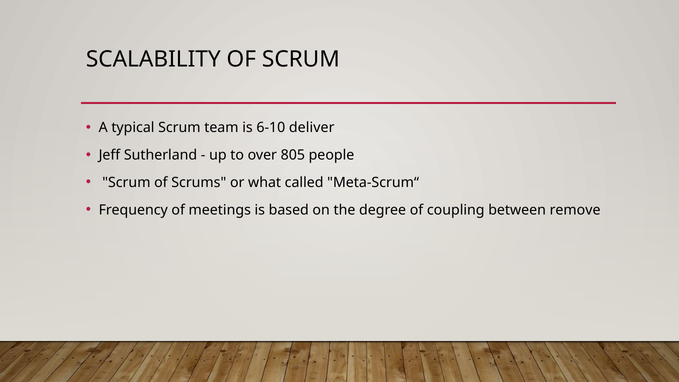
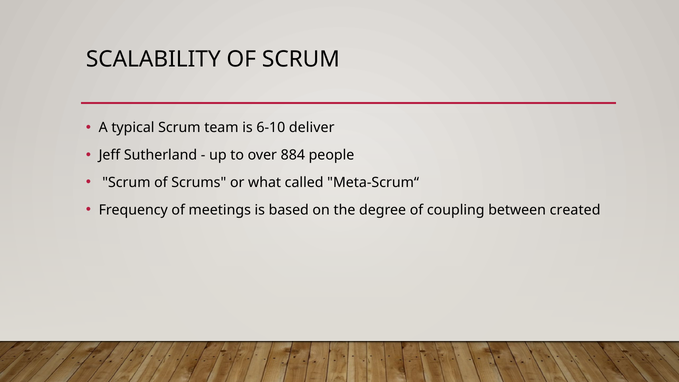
805: 805 -> 884 (293, 155)
remove: remove -> created (575, 210)
